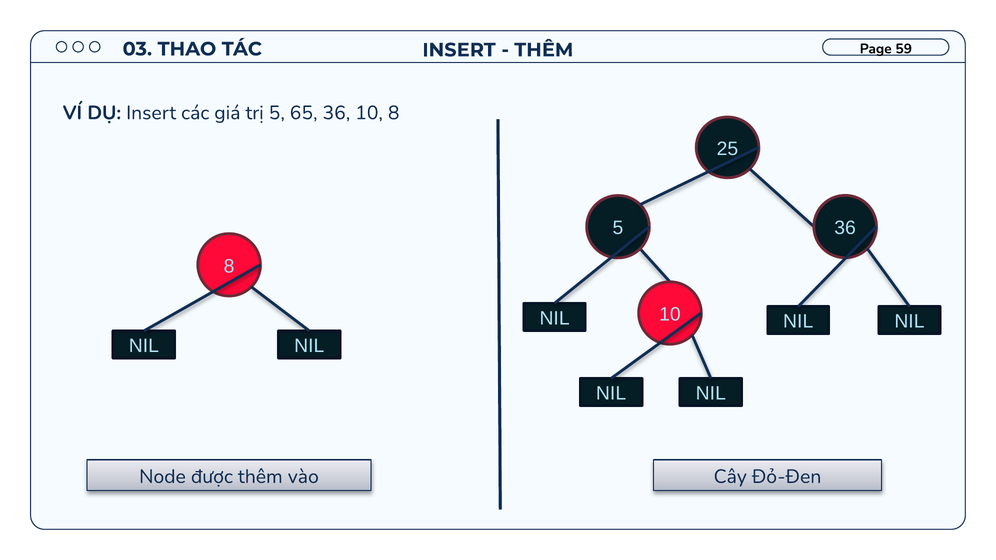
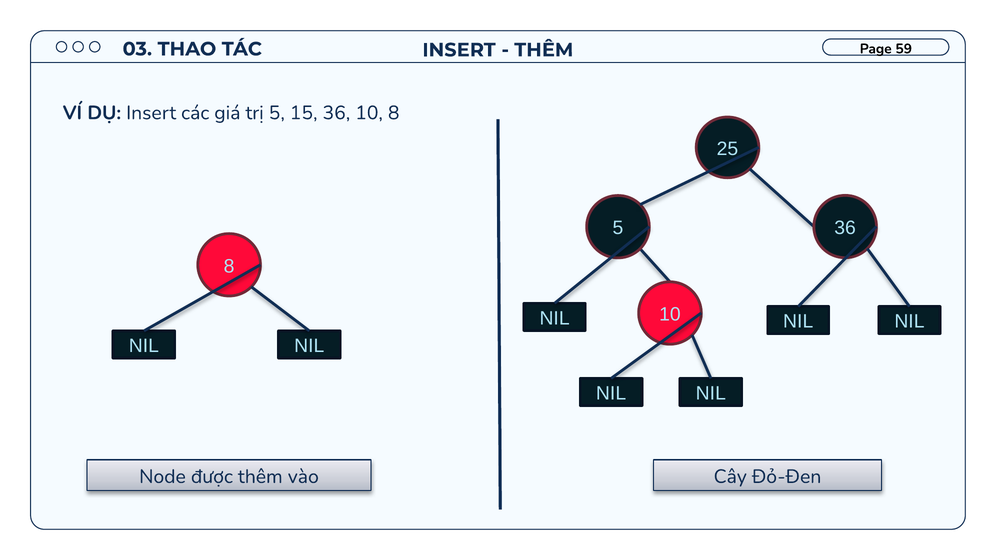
65: 65 -> 15 (304, 113)
